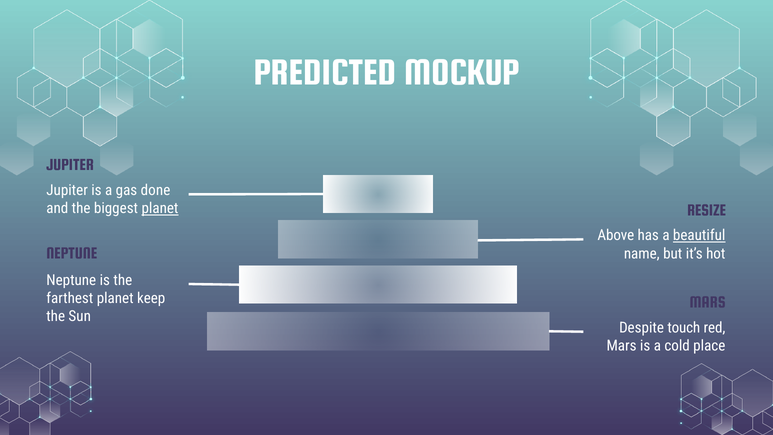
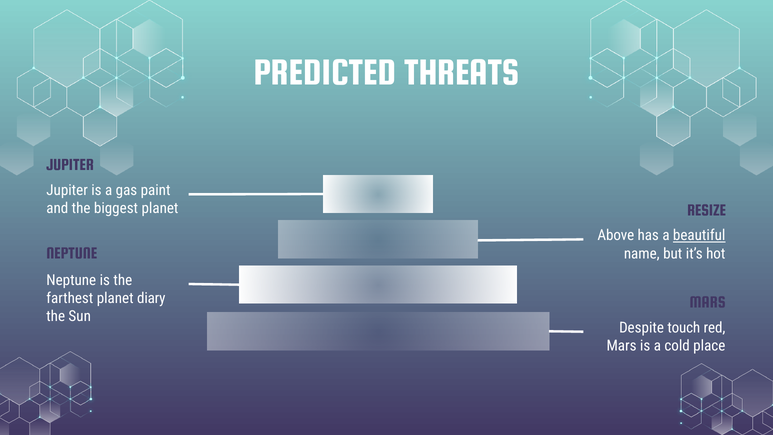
MOCKUP: MOCKUP -> THREATS (462, 72)
done: done -> paint (156, 190)
planet underline: present -> none (160, 208)
keep: keep -> diary (151, 298)
